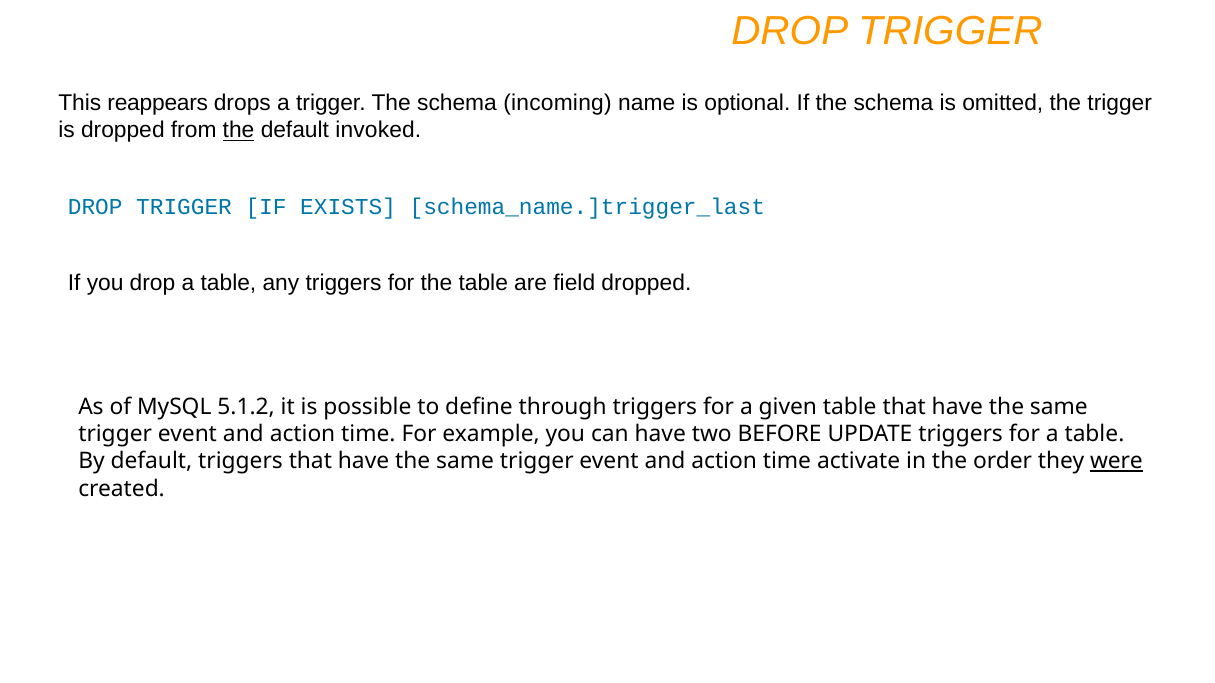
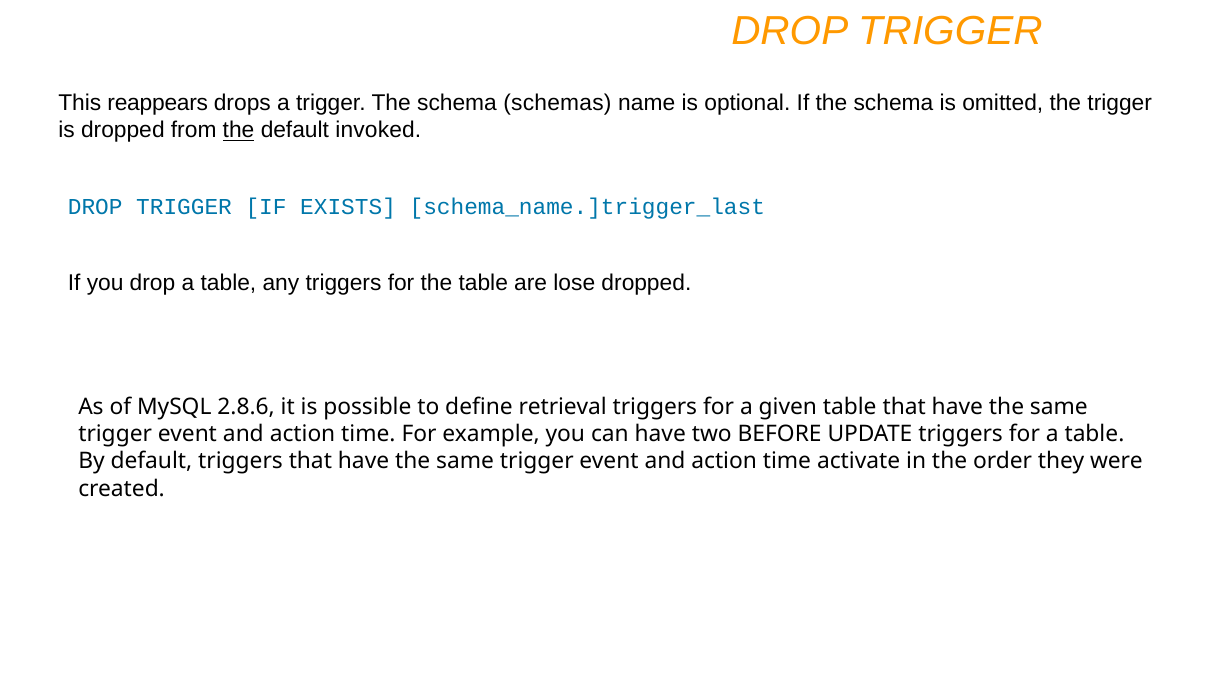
incoming: incoming -> schemas (557, 103)
field: field -> lose (574, 284)
5.1.2: 5.1.2 -> 2.8.6 (246, 407)
through: through -> retrieval (563, 407)
were underline: present -> none (1116, 462)
